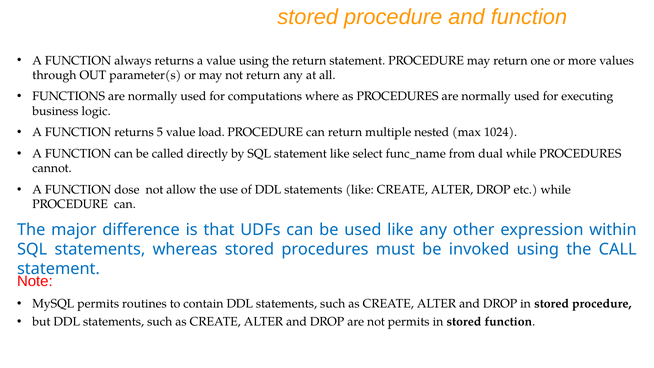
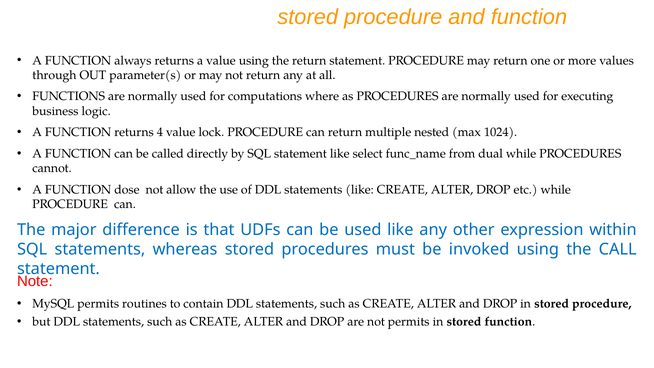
5: 5 -> 4 (160, 132)
load: load -> lock (211, 132)
